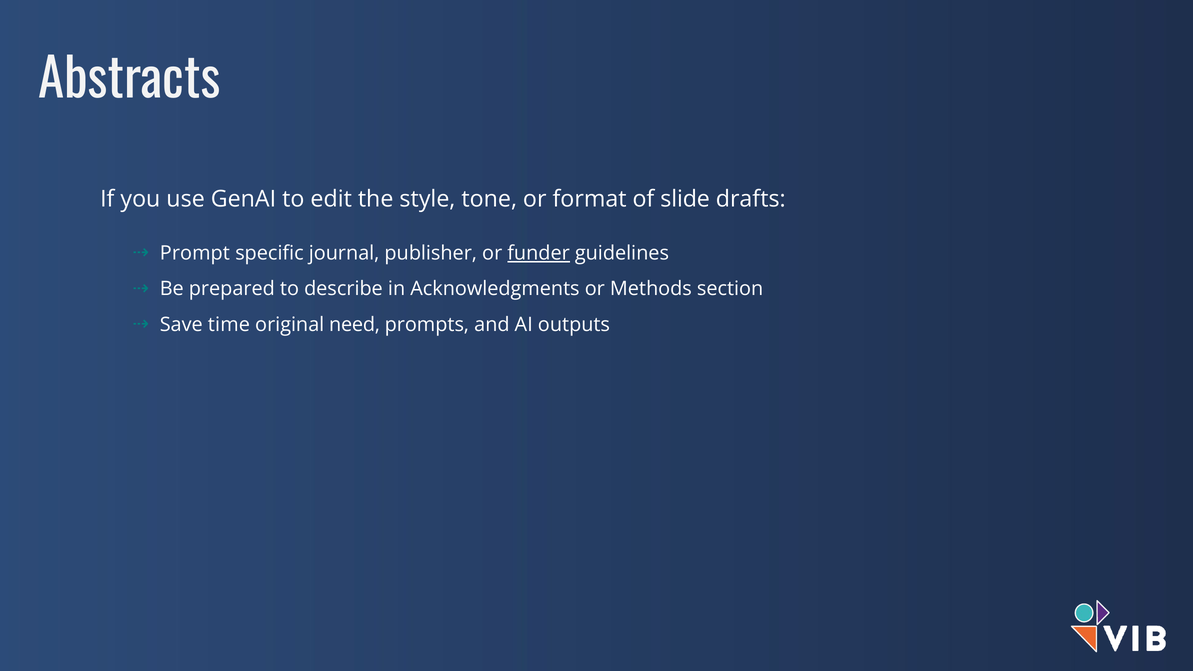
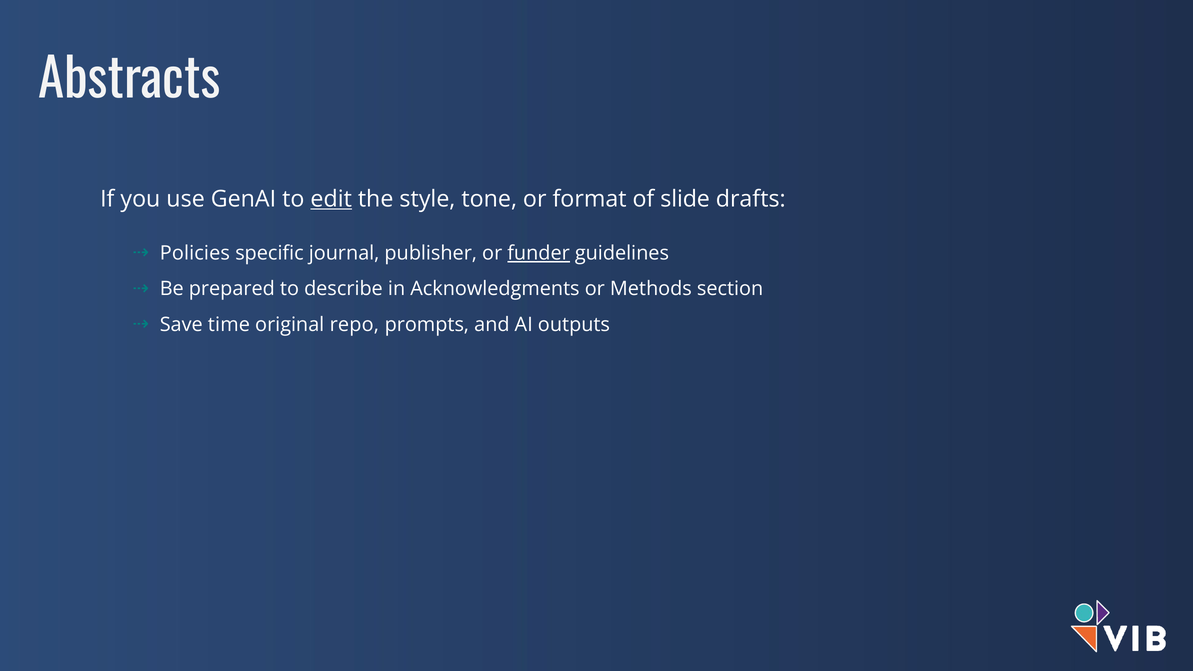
edit underline: none -> present (331, 199)
Prompt: Prompt -> Policies (195, 253)
need: need -> repo (354, 325)
